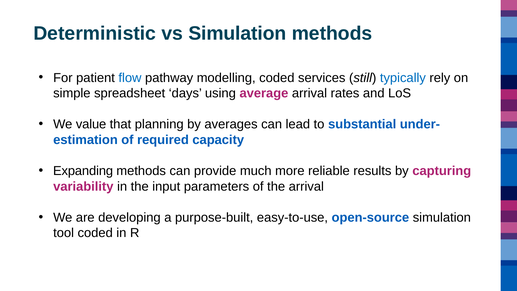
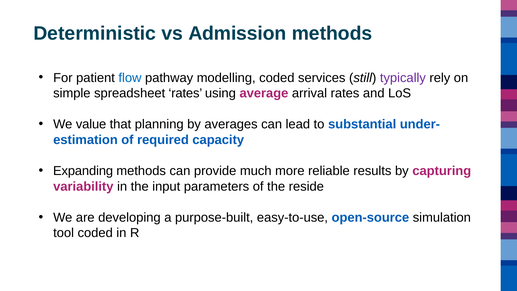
vs Simulation: Simulation -> Admission (237, 33)
typically colour: blue -> purple (403, 78)
spreadsheet days: days -> rates (185, 93)
the arrival: arrival -> reside (306, 186)
